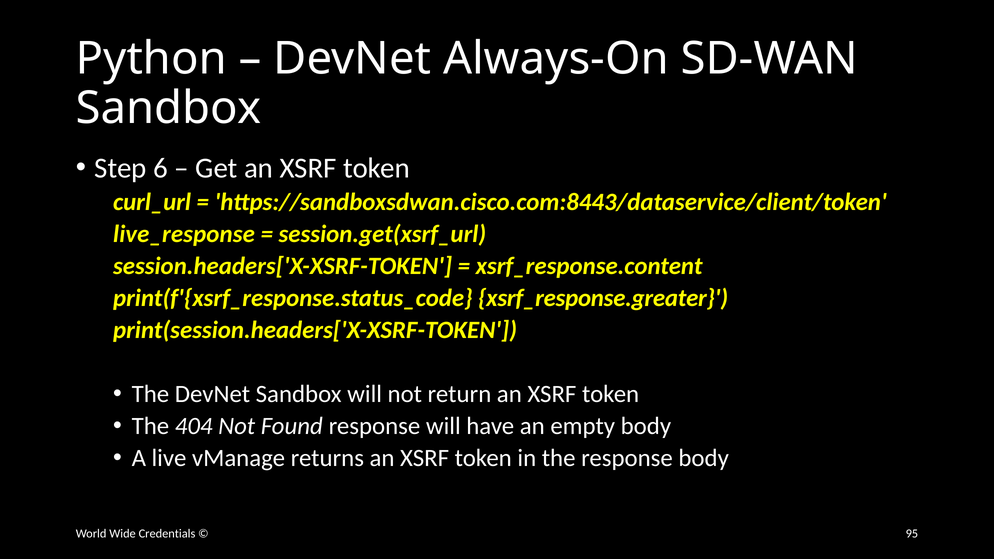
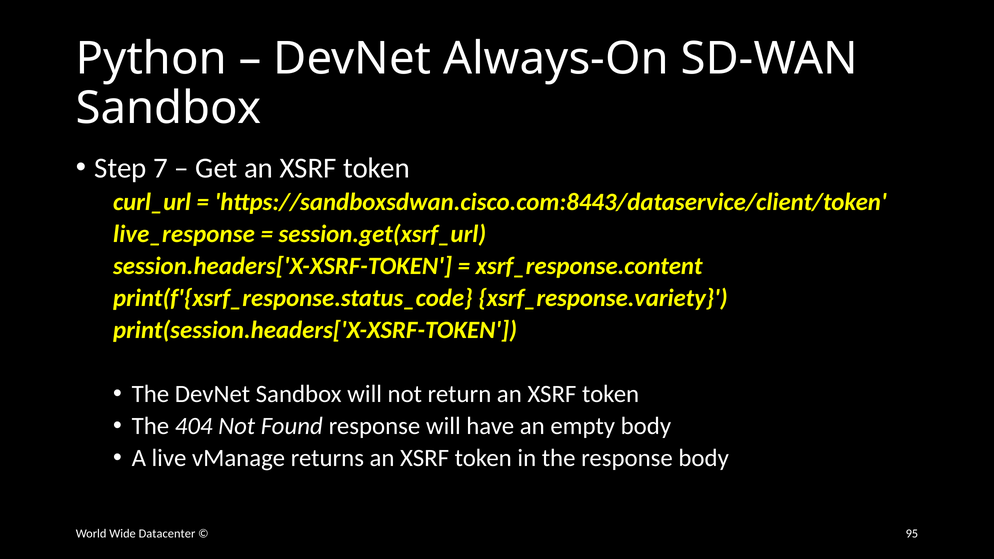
6: 6 -> 7 (160, 168)
xsrf_response.greater: xsrf_response.greater -> xsrf_response.variety (603, 298)
Credentials: Credentials -> Datacenter (167, 534)
